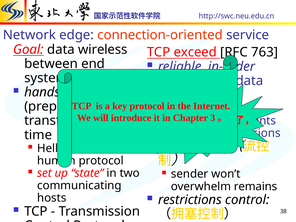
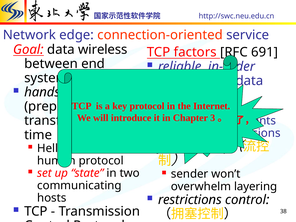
exceed: exceed -> factors (195, 52)
763: 763 -> 691 (265, 52)
remains: remains -> layering (256, 186)
